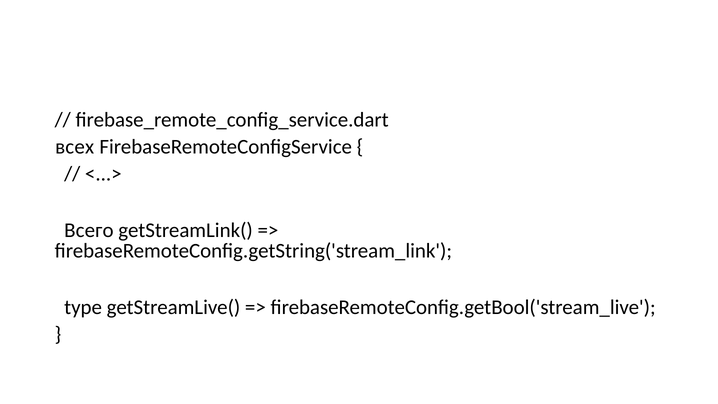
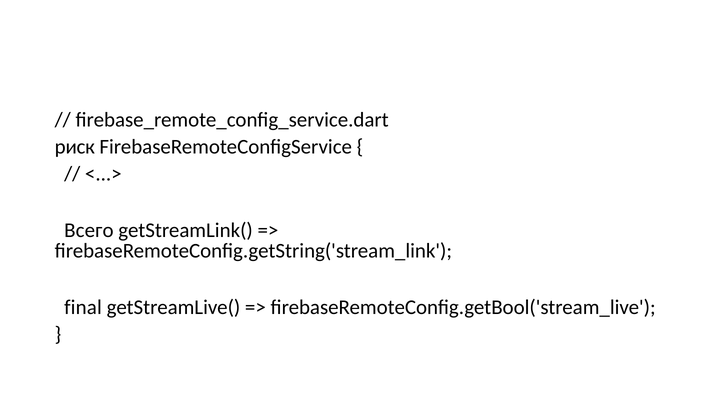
всех: всех -> риск (75, 147)
type: type -> final (83, 307)
